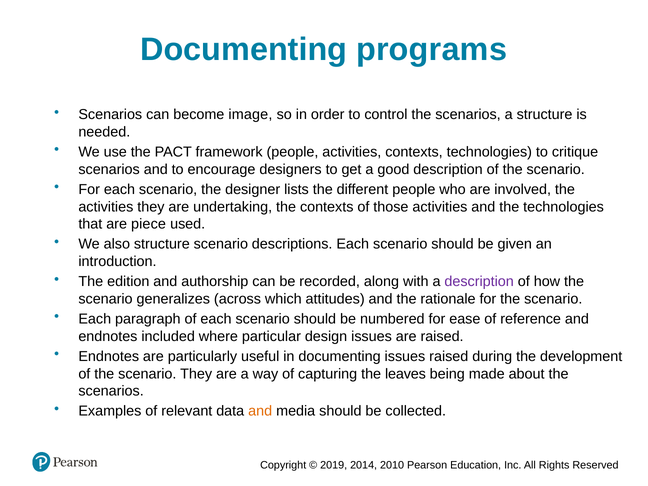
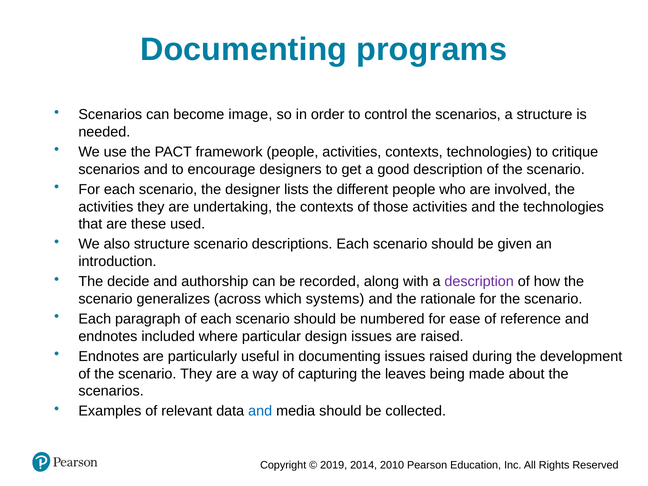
piece: piece -> these (149, 224)
edition: edition -> decide (128, 282)
attitudes: attitudes -> systems (335, 299)
and colour: orange -> blue (260, 411)
